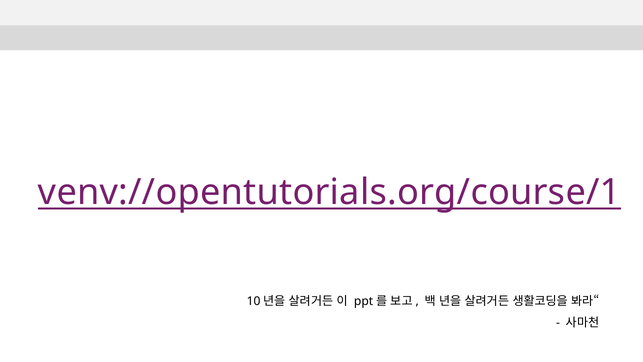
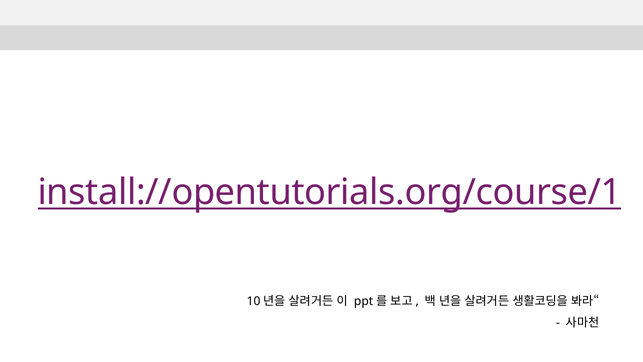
venv://opentutorials.org/course/1: venv://opentutorials.org/course/1 -> install://opentutorials.org/course/1 (330, 192)
